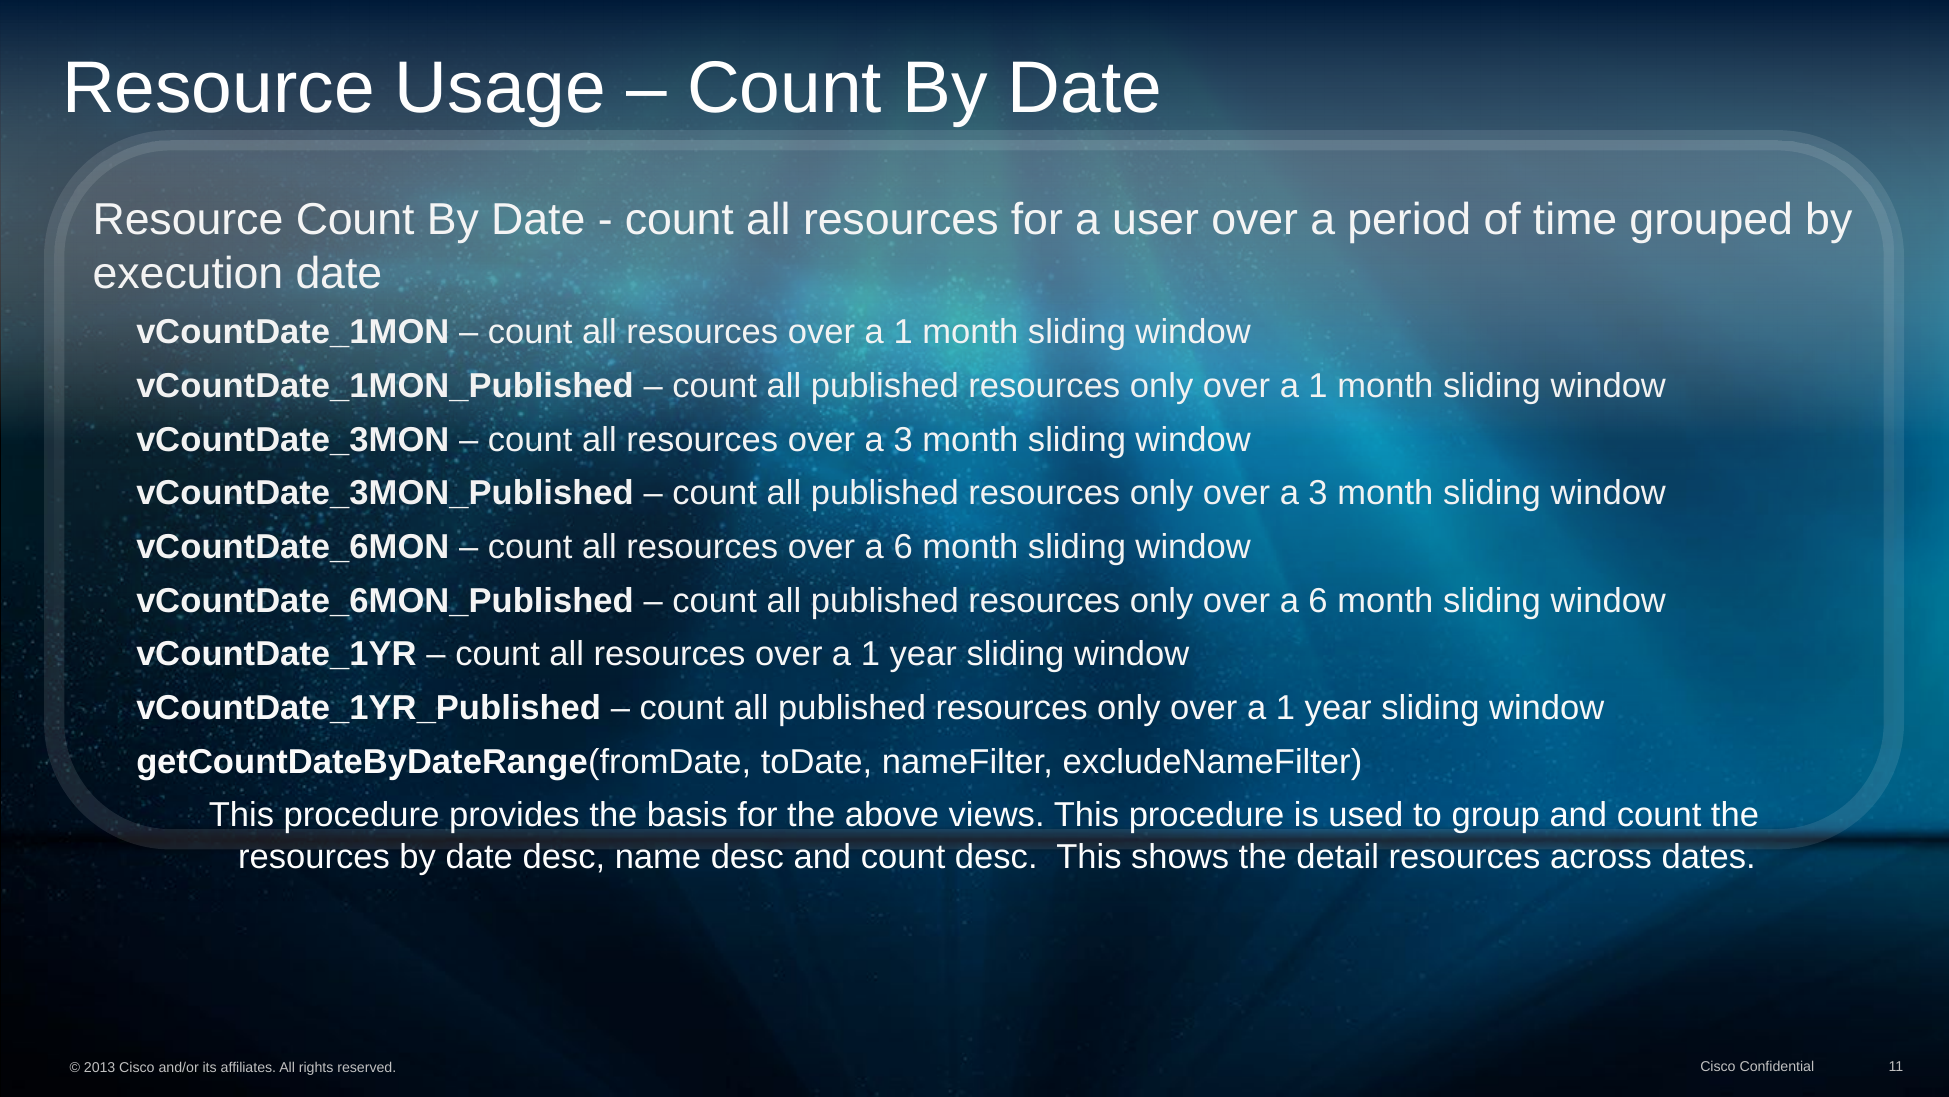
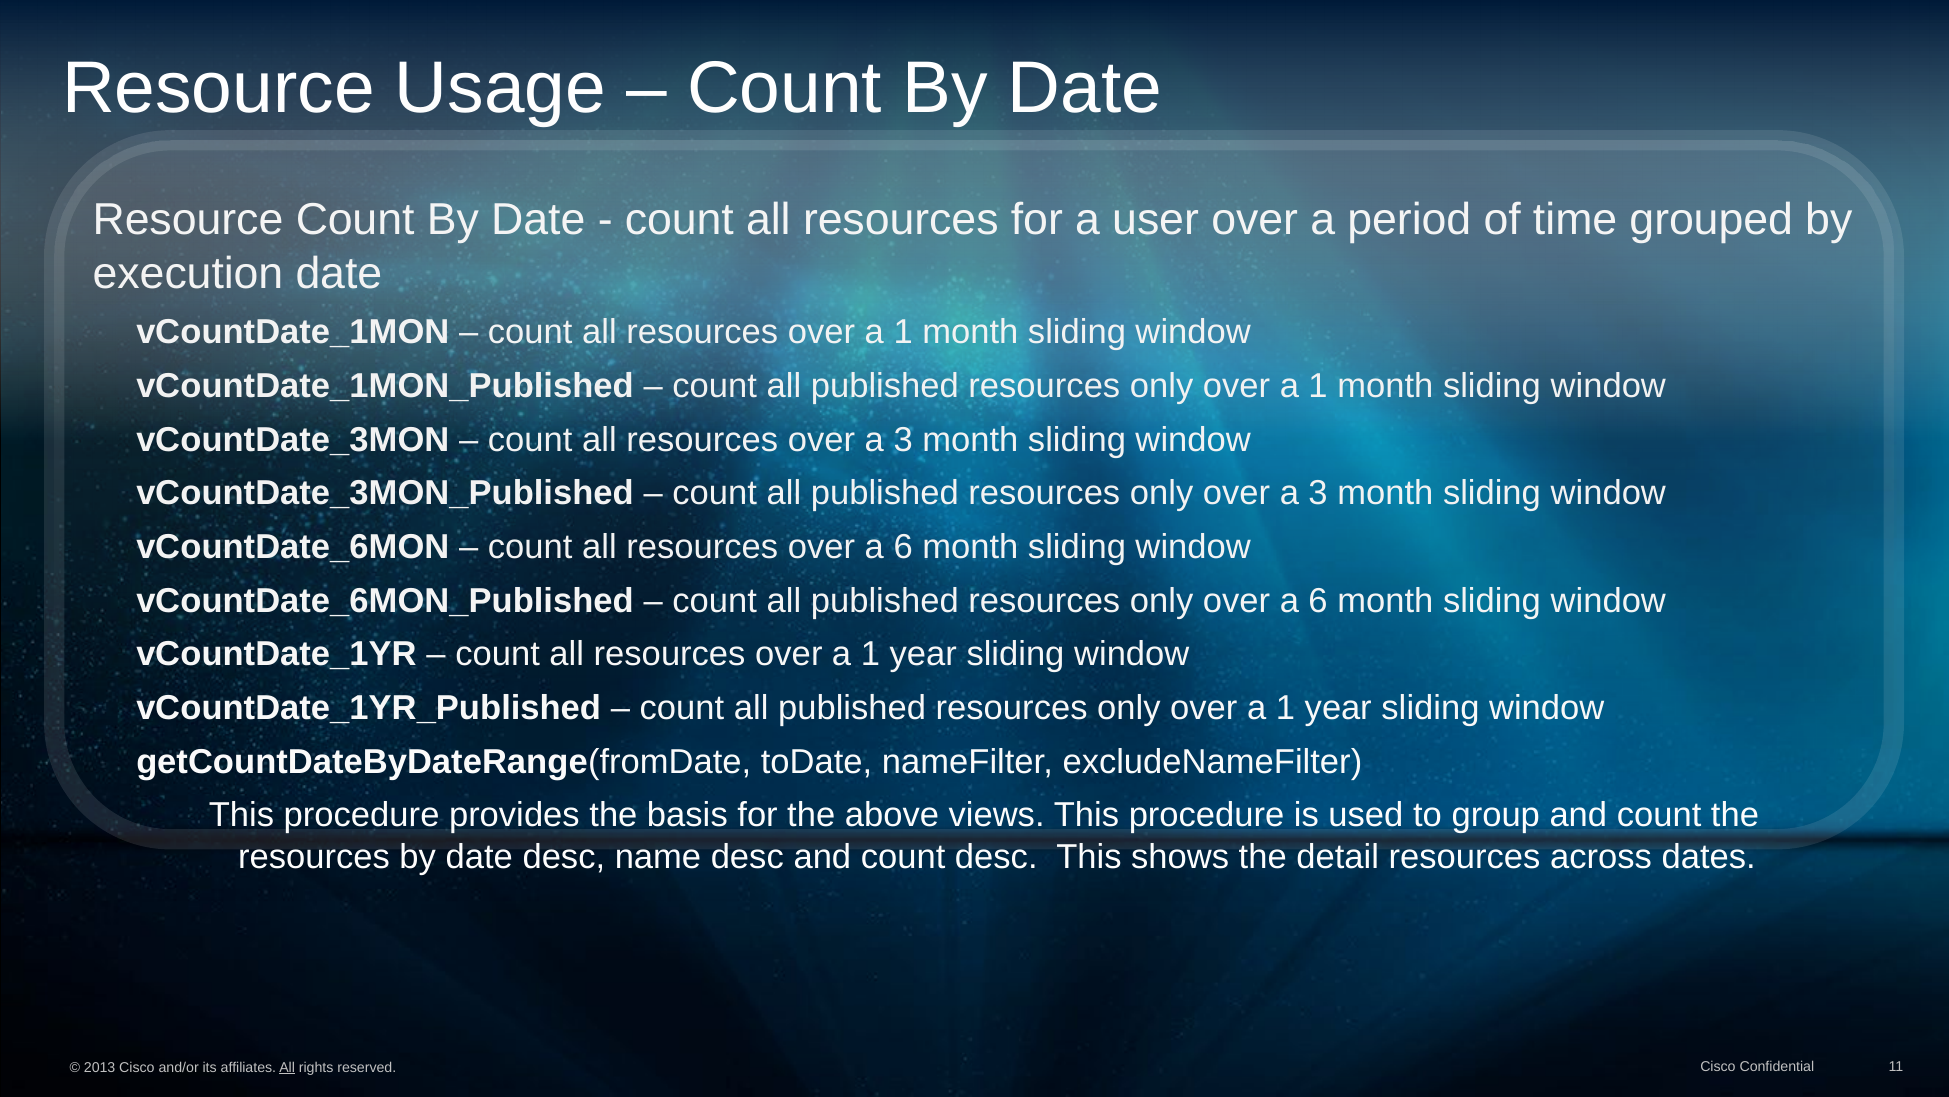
All underline: none -> present (287, 1067)
